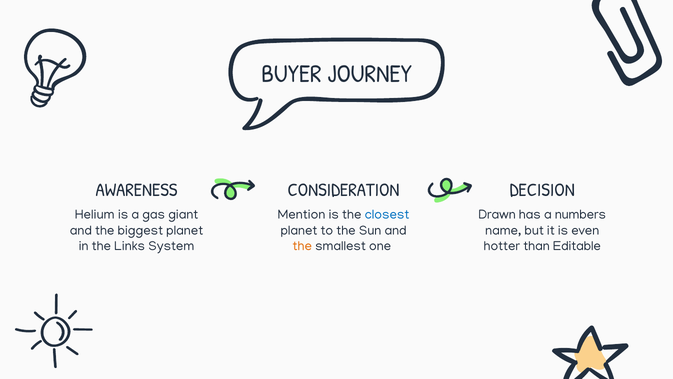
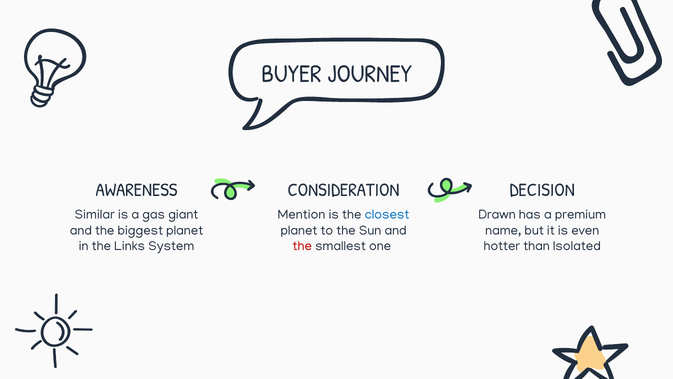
Helium: Helium -> Similar (95, 214)
numbers: numbers -> premium (580, 214)
the colour: orange -> red (302, 246)
Editable: Editable -> Isolated (577, 246)
